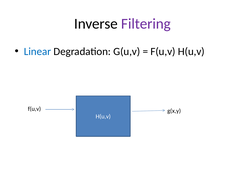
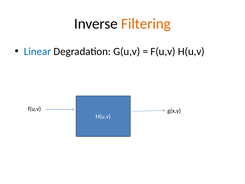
Filtering colour: purple -> orange (146, 24)
